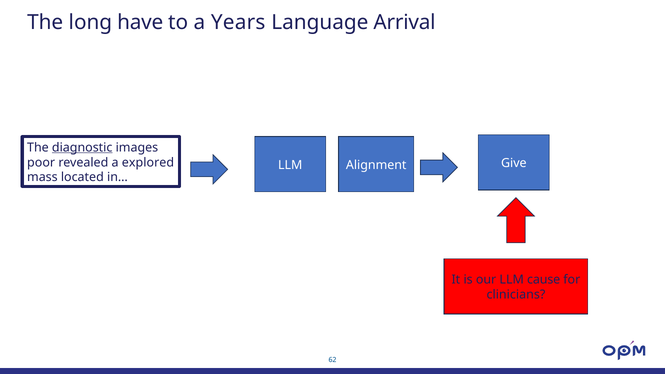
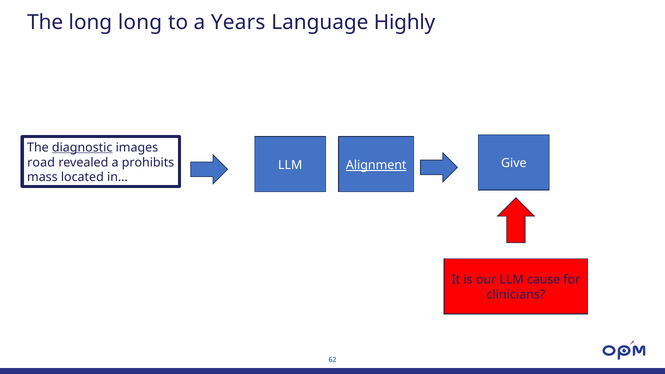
long have: have -> long (140, 23)
Arrival: Arrival -> Highly (405, 23)
poor: poor -> road (41, 162)
explored: explored -> prohibits (148, 162)
Alignment underline: none -> present (376, 165)
